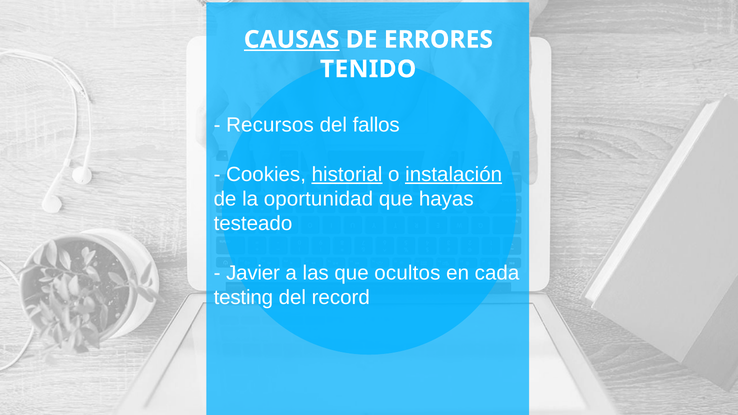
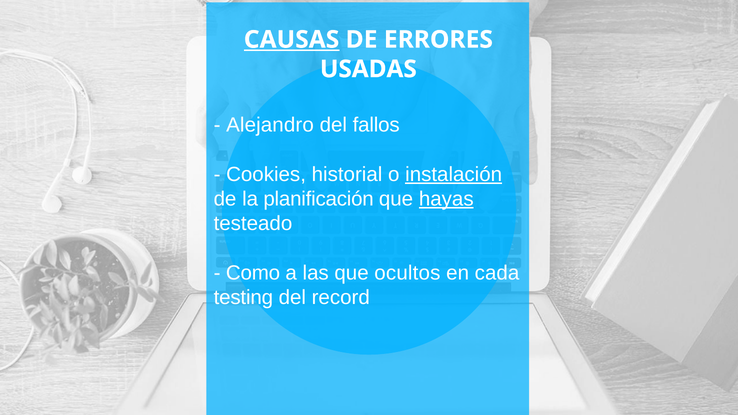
TENIDO: TENIDO -> USADAS (368, 69)
Recursos: Recursos -> Alejandro (270, 125)
historial underline: present -> none (347, 174)
oportunidad: oportunidad -> planificación (319, 199)
hayas underline: none -> present (446, 199)
Javier: Javier -> Como (253, 273)
